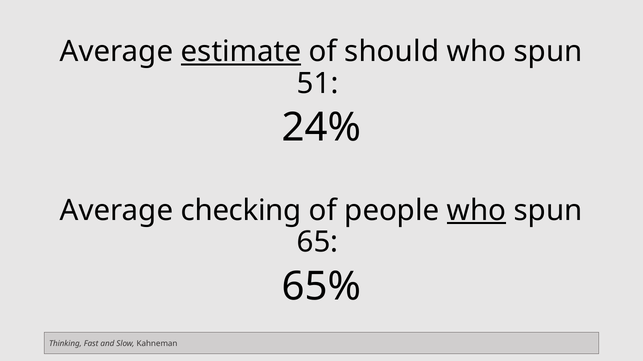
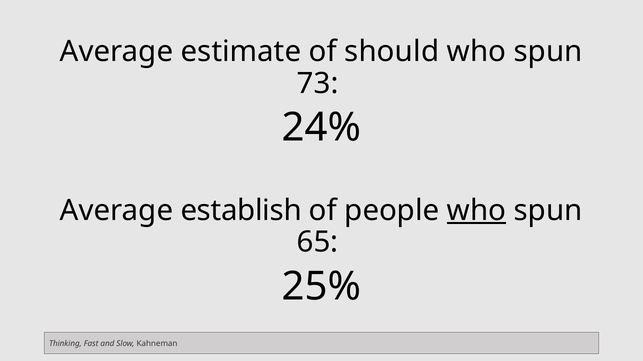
estimate underline: present -> none (241, 52)
51: 51 -> 73 (318, 84)
checking: checking -> establish (241, 211)
65%: 65% -> 25% (322, 287)
